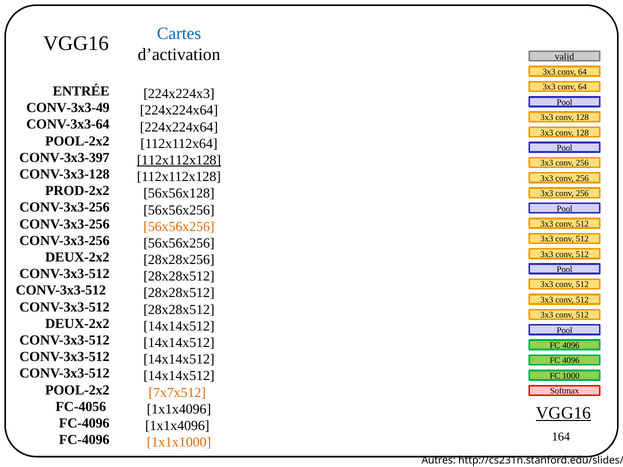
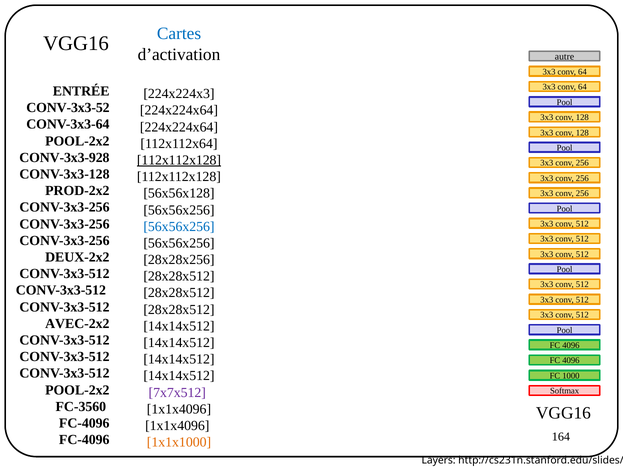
valid: valid -> autre (565, 57)
CONV-3x3-49: CONV-3x3-49 -> CONV-3x3-52 (68, 108)
CONV-3x3-397: CONV-3x3-397 -> CONV-3x3-928 (64, 158)
56x56x256 colour: orange -> blue (179, 227)
DEUX-2x2: DEUX-2x2 -> AVEC-2x2 (77, 324)
7x7x512 colour: orange -> purple (177, 393)
FC-4056: FC-4056 -> FC-3560 (81, 407)
VGG16 underline: present -> none (563, 413)
Autres: Autres -> Layers (439, 460)
